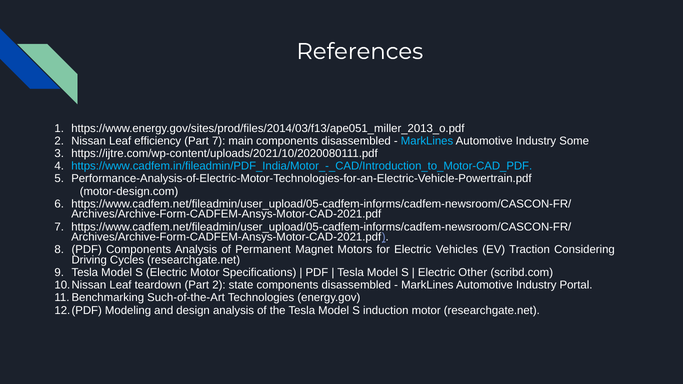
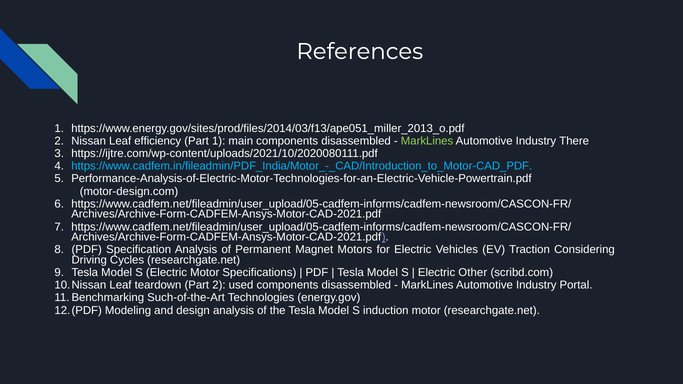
Part 7: 7 -> 1 (219, 141)
MarkLines colour: light blue -> light green (427, 141)
Some: Some -> There (574, 141)
PDF Components: Components -> Specification (139, 250)
state: state -> used (241, 285)
